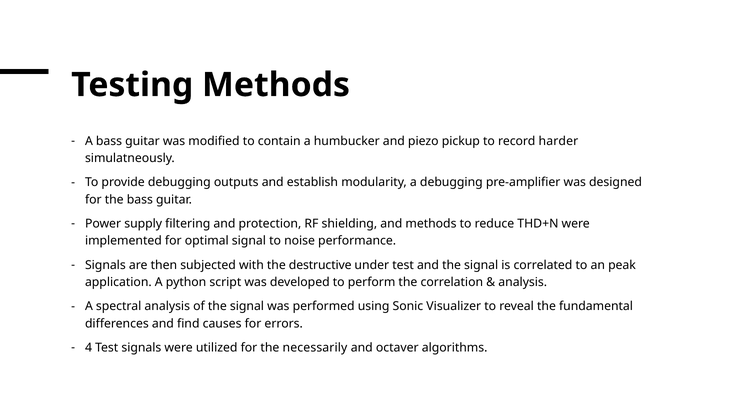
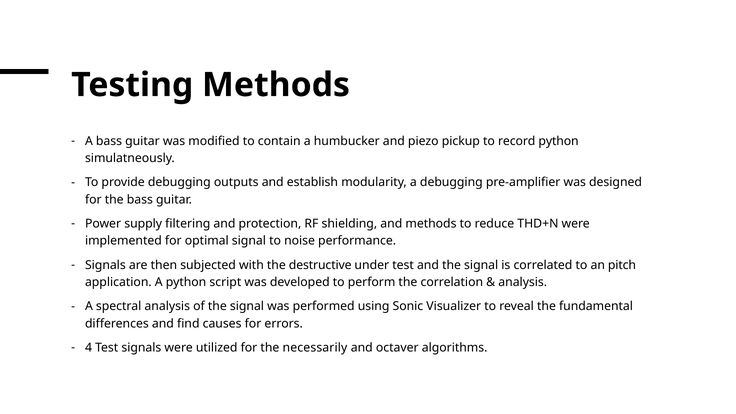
record harder: harder -> python (559, 141)
peak: peak -> pitch (622, 265)
